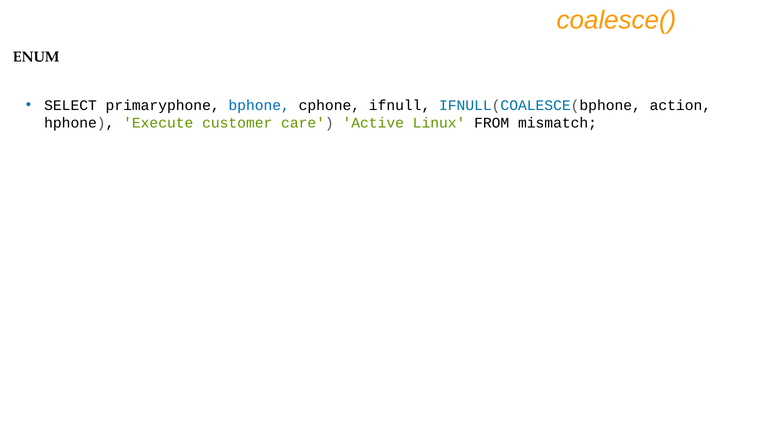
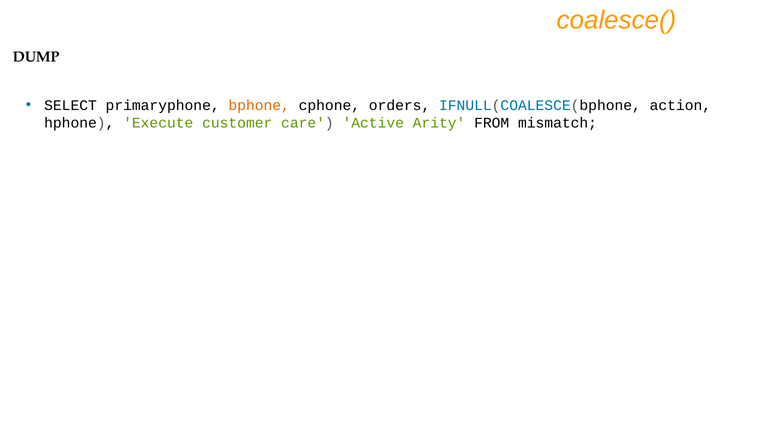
ENUM: ENUM -> DUMP (36, 57)
bphone colour: blue -> orange (259, 105)
ifnull: ifnull -> orders (400, 105)
Linux: Linux -> Arity (439, 123)
